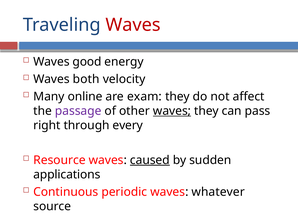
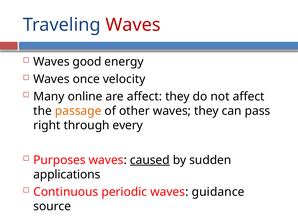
both: both -> once (86, 79)
are exam: exam -> affect (144, 96)
passage colour: purple -> orange (78, 111)
waves underline: present -> none (172, 111)
Resource: Resource -> Purposes (60, 160)
whatever: whatever -> guidance (218, 191)
